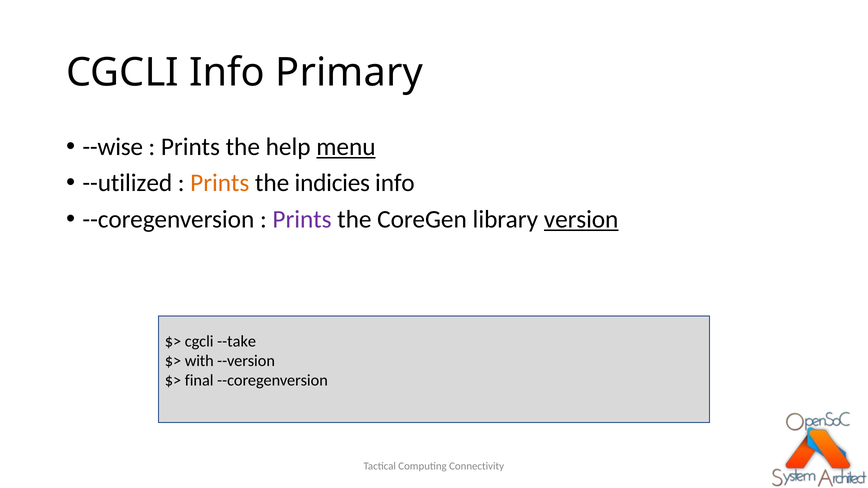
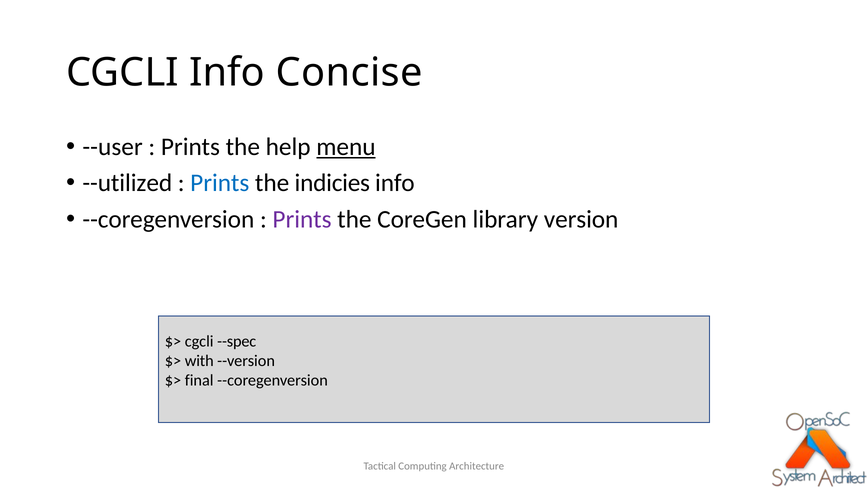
Primary: Primary -> Concise (349, 73)
--wise: --wise -> --user (113, 147)
Prints colour: orange -> blue (220, 183)
version underline: present -> none (581, 220)
--take: --take -> --spec (237, 341)
Connectivity: Connectivity -> Architecture (477, 466)
